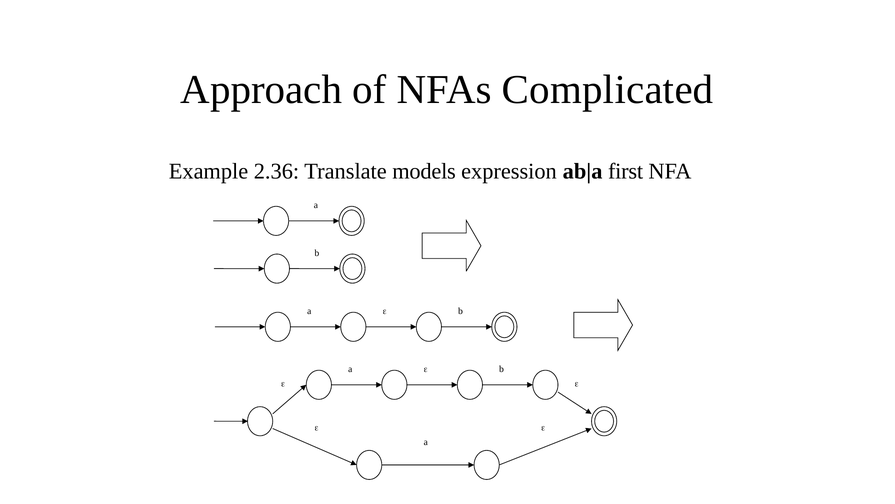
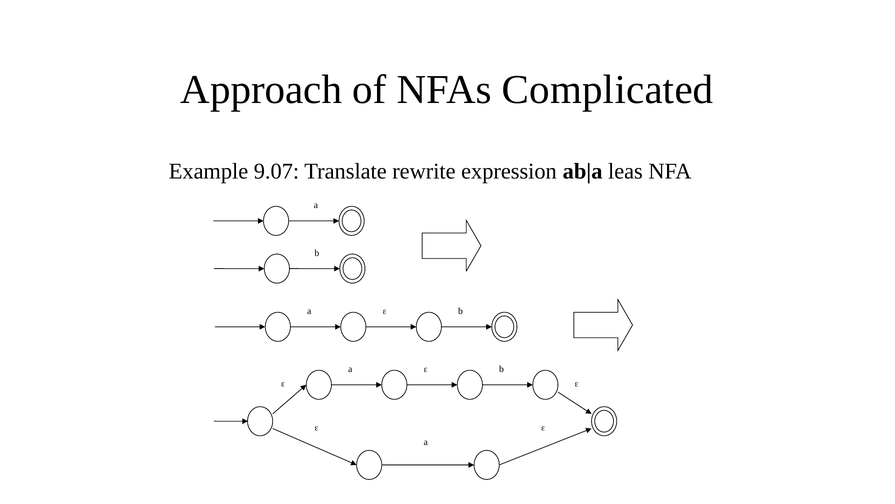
2.36: 2.36 -> 9.07 (276, 171)
models: models -> rewrite (424, 171)
first: first -> leas (625, 171)
